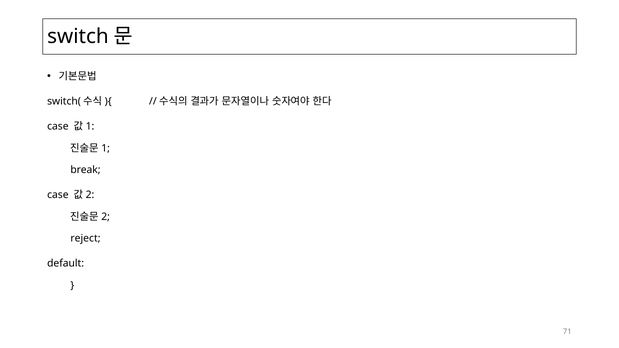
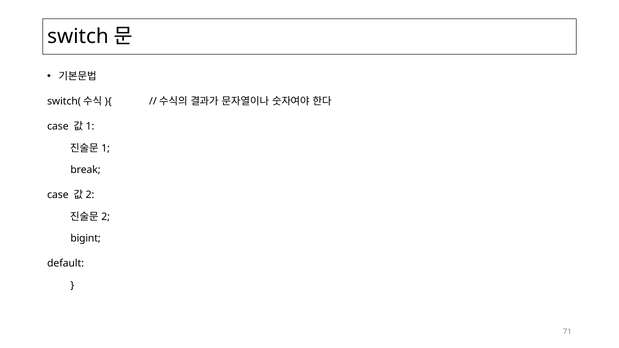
reject: reject -> bigint (86, 239)
